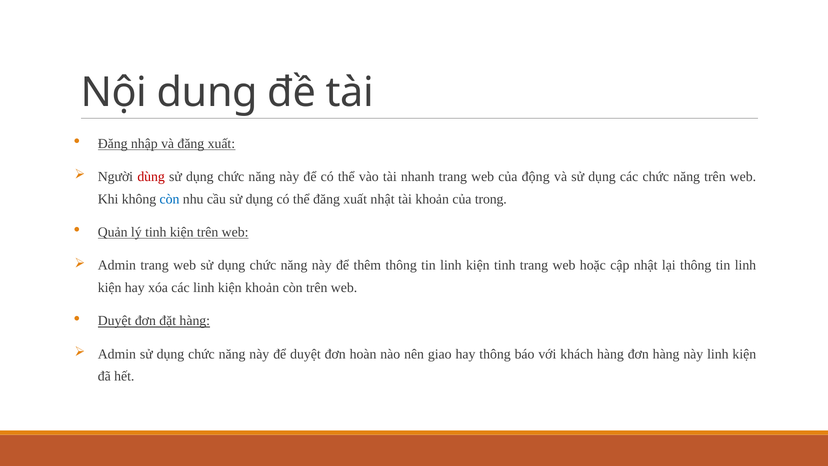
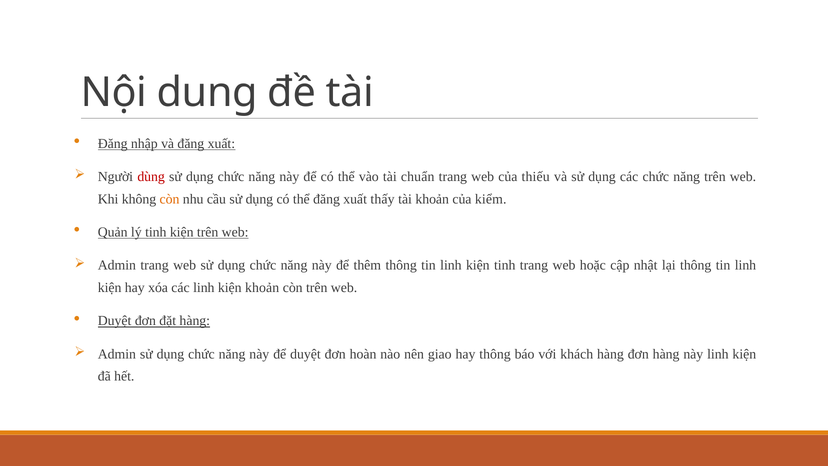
nhanh: nhanh -> chuẩn (418, 177)
động: động -> thiếu (536, 177)
còn colour: blue -> orange (170, 199)
xuất nhật: nhật -> thấy (383, 199)
trong: trong -> kiểm (491, 199)
